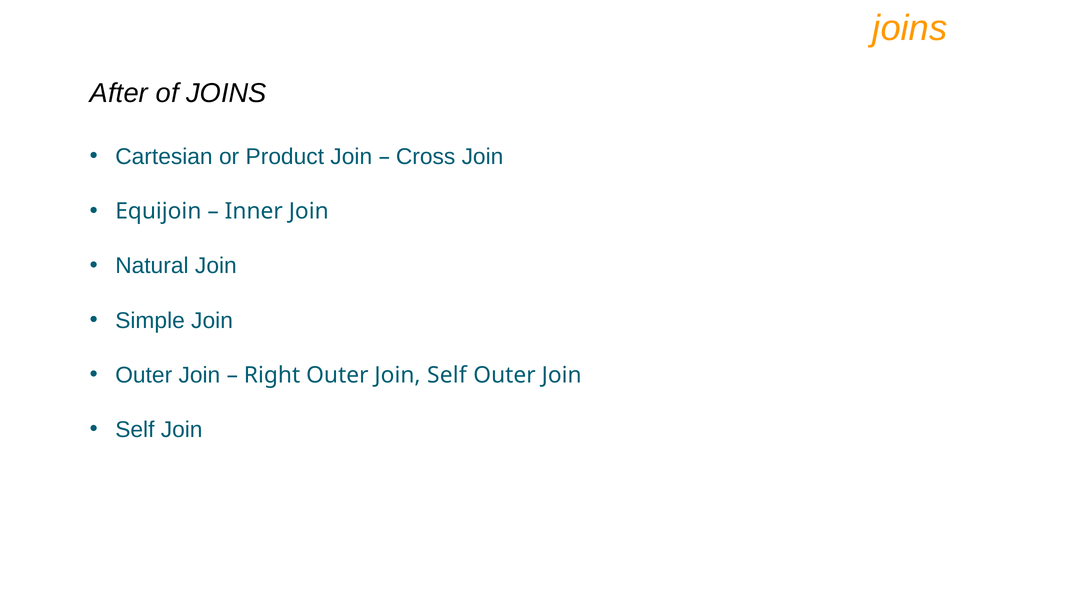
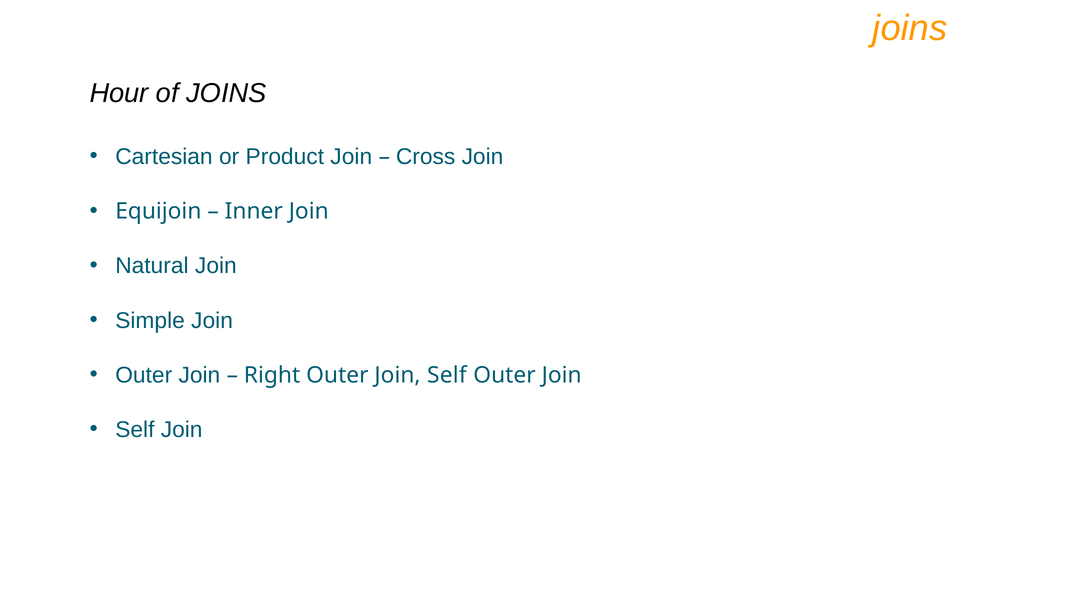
After: After -> Hour (119, 93)
